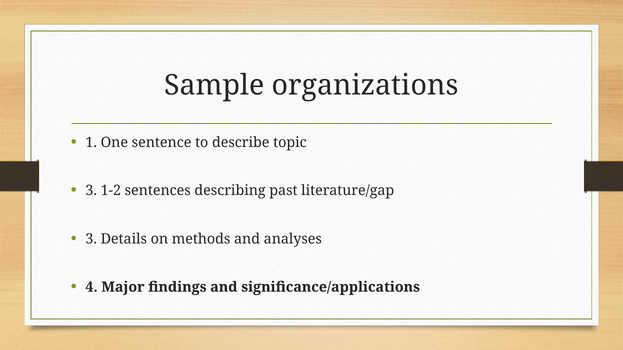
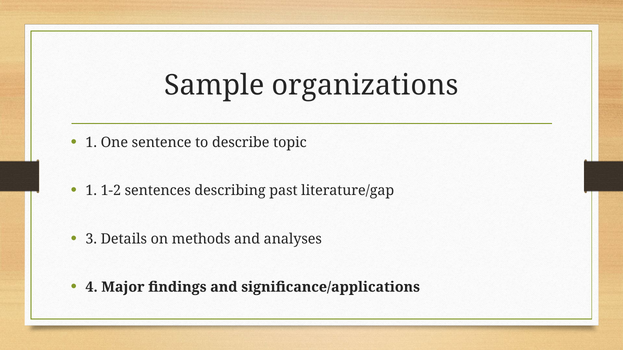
3: 3 -> 1 (91, 191)
